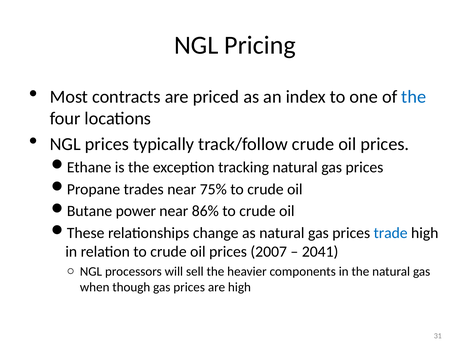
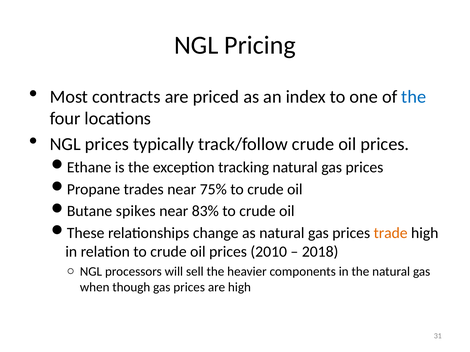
power: power -> spikes (136, 211)
86%: 86% -> 83% (205, 211)
trade colour: blue -> orange (391, 233)
2007: 2007 -> 2010 (269, 252)
2041: 2041 -> 2018 (320, 252)
